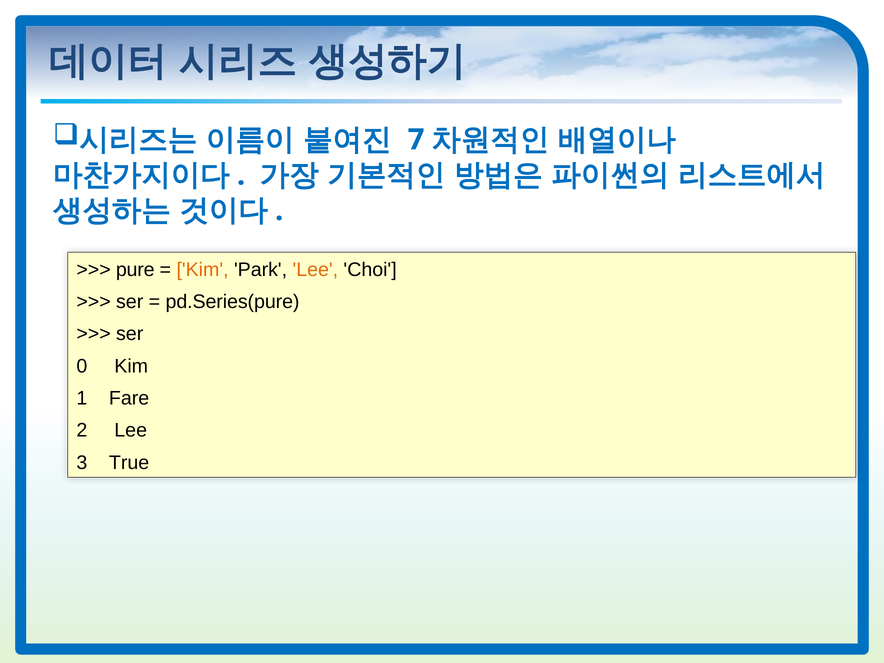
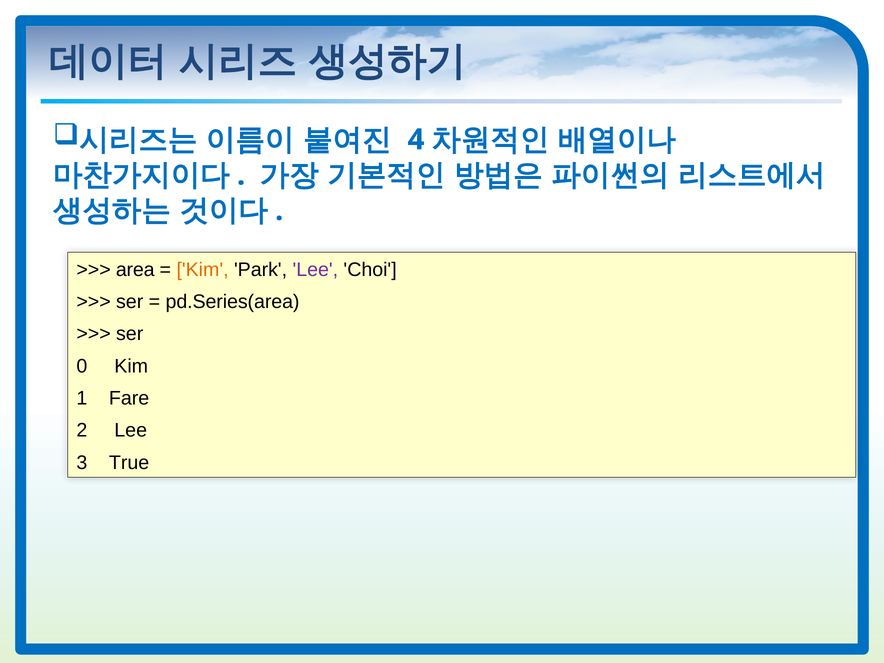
7: 7 -> 4 (416, 140)
pure: pure -> area (135, 270)
Lee colour: orange -> purple (315, 270)
pd.Series(pure: pd.Series(pure -> pd.Series(area (233, 302)
